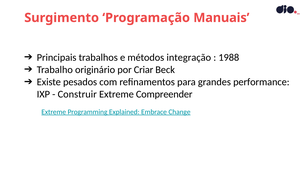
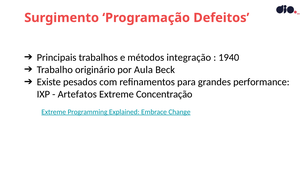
Manuais: Manuais -> Defeitos (221, 18)
1988: 1988 -> 1940 (229, 57)
Criar: Criar -> Aula (143, 70)
Construir: Construir -> Artefatos (77, 94)
Compreender: Compreender -> Concentração (164, 94)
